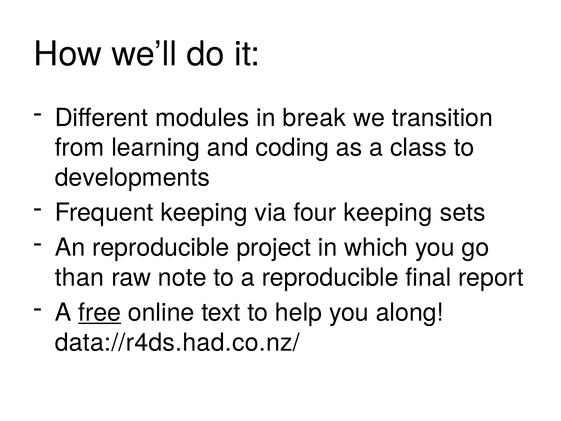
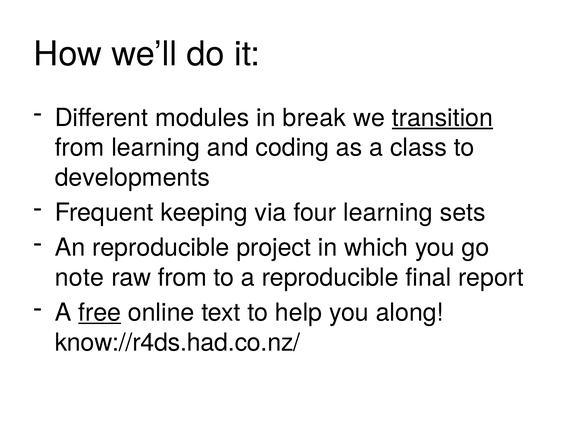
transition underline: none -> present (442, 118)
four keeping: keeping -> learning (388, 213)
than: than -> note (79, 277)
raw note: note -> from (182, 277)
data://r4ds.had.co.nz/: data://r4ds.had.co.nz/ -> know://r4ds.had.co.nz/ (177, 342)
